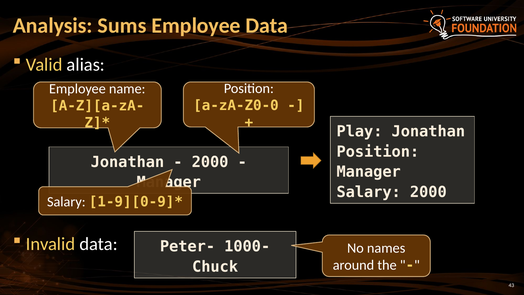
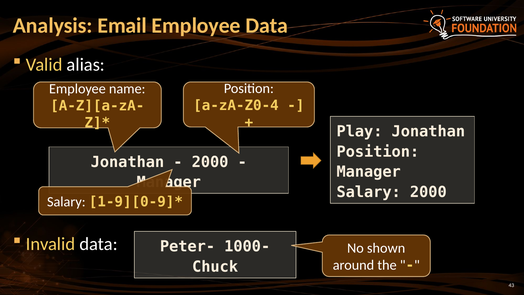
Sums: Sums -> Email (122, 25)
a-zA-Z0-0: a-zA-Z0-0 -> a-zA-Z0-4 (236, 105)
names: names -> shown (386, 248)
